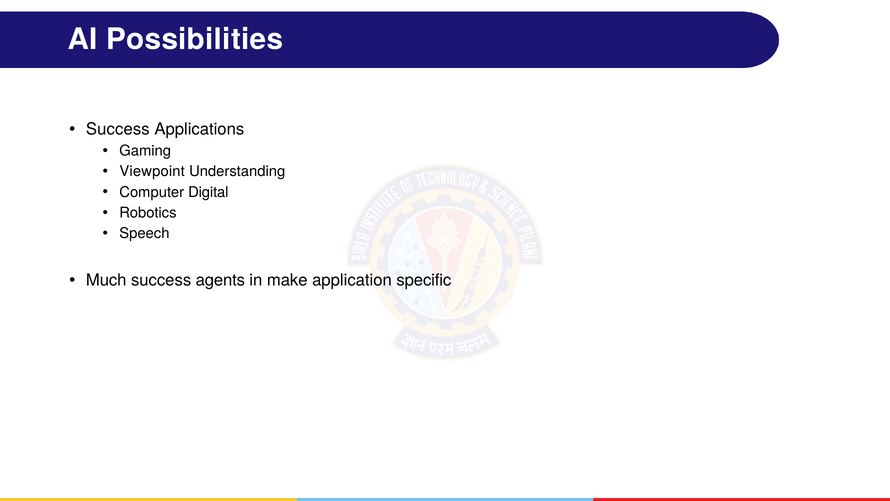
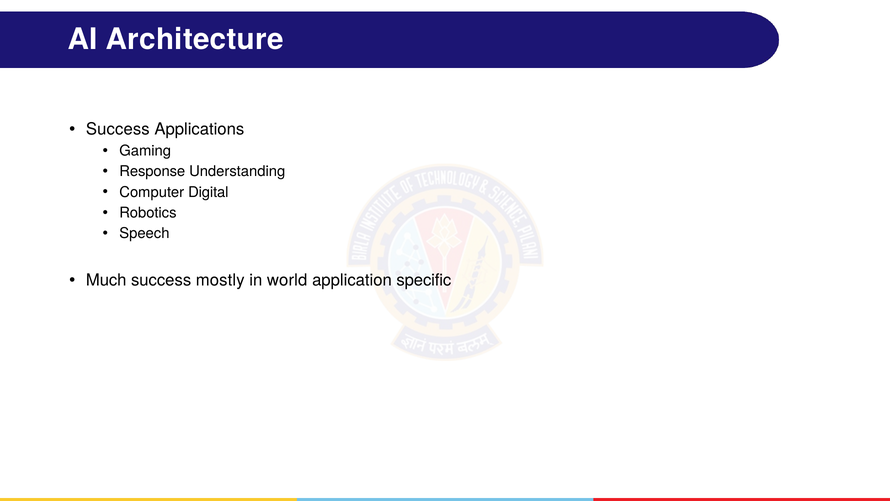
Possibilities: Possibilities -> Architecture (195, 39)
Viewpoint: Viewpoint -> Response (152, 171)
agents: agents -> mostly (220, 280)
make: make -> world (287, 280)
